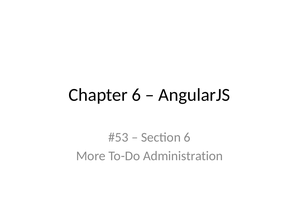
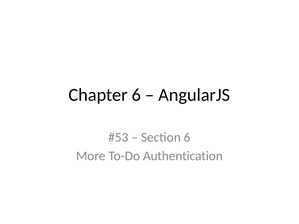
Administration: Administration -> Authentication (183, 156)
